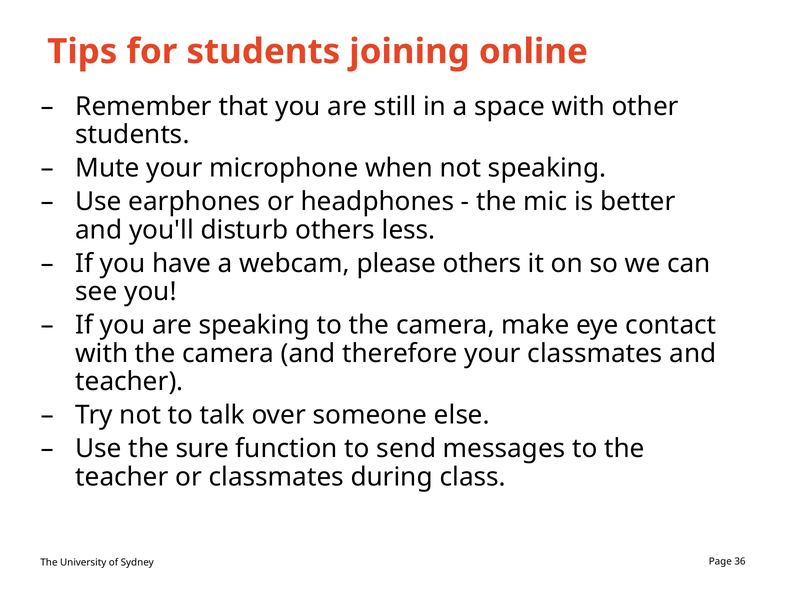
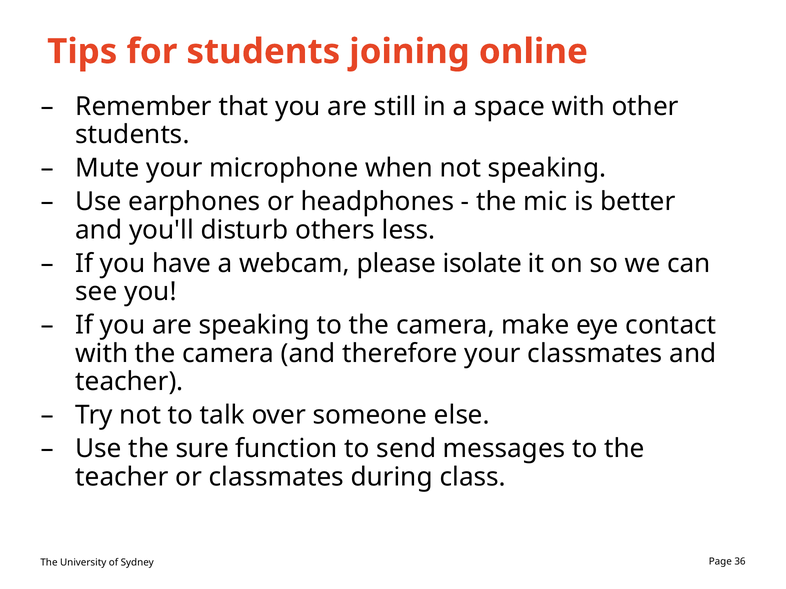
please others: others -> isolate (482, 264)
